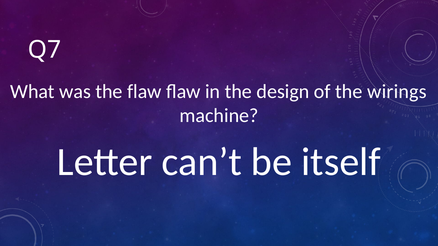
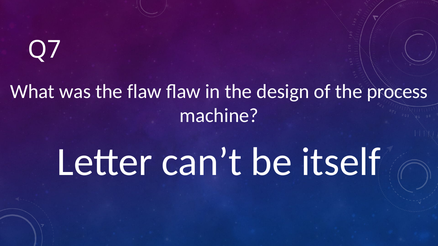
wirings: wirings -> process (397, 92)
